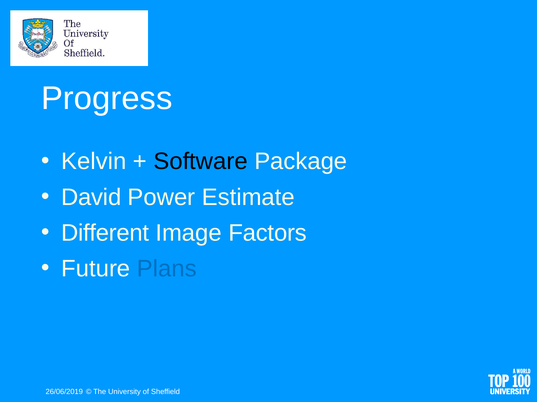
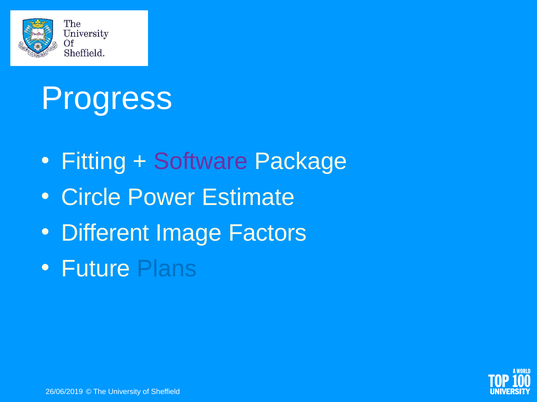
Kelvin: Kelvin -> Fitting (94, 162)
Software colour: black -> purple (201, 162)
David: David -> Circle (91, 198)
